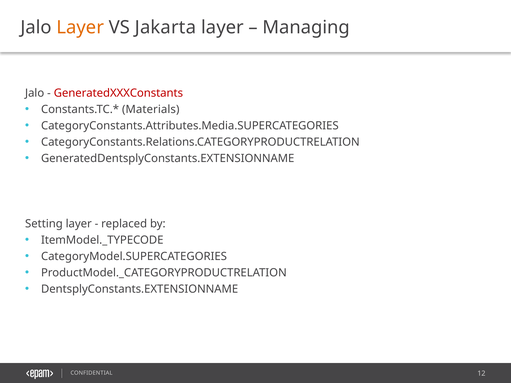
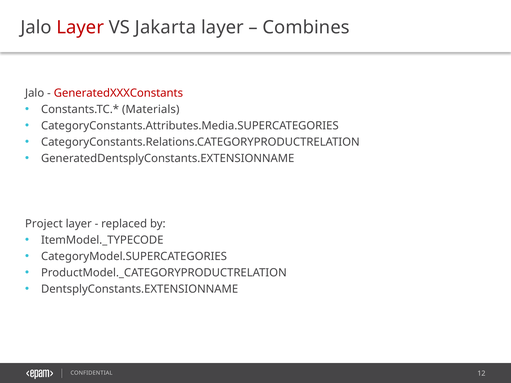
Layer colour: orange -> red (80, 27)
Managing: Managing -> Combines (306, 27)
Setting: Setting -> Project (44, 224)
